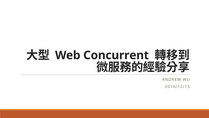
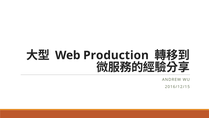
Concurrent: Concurrent -> Production (116, 55)
